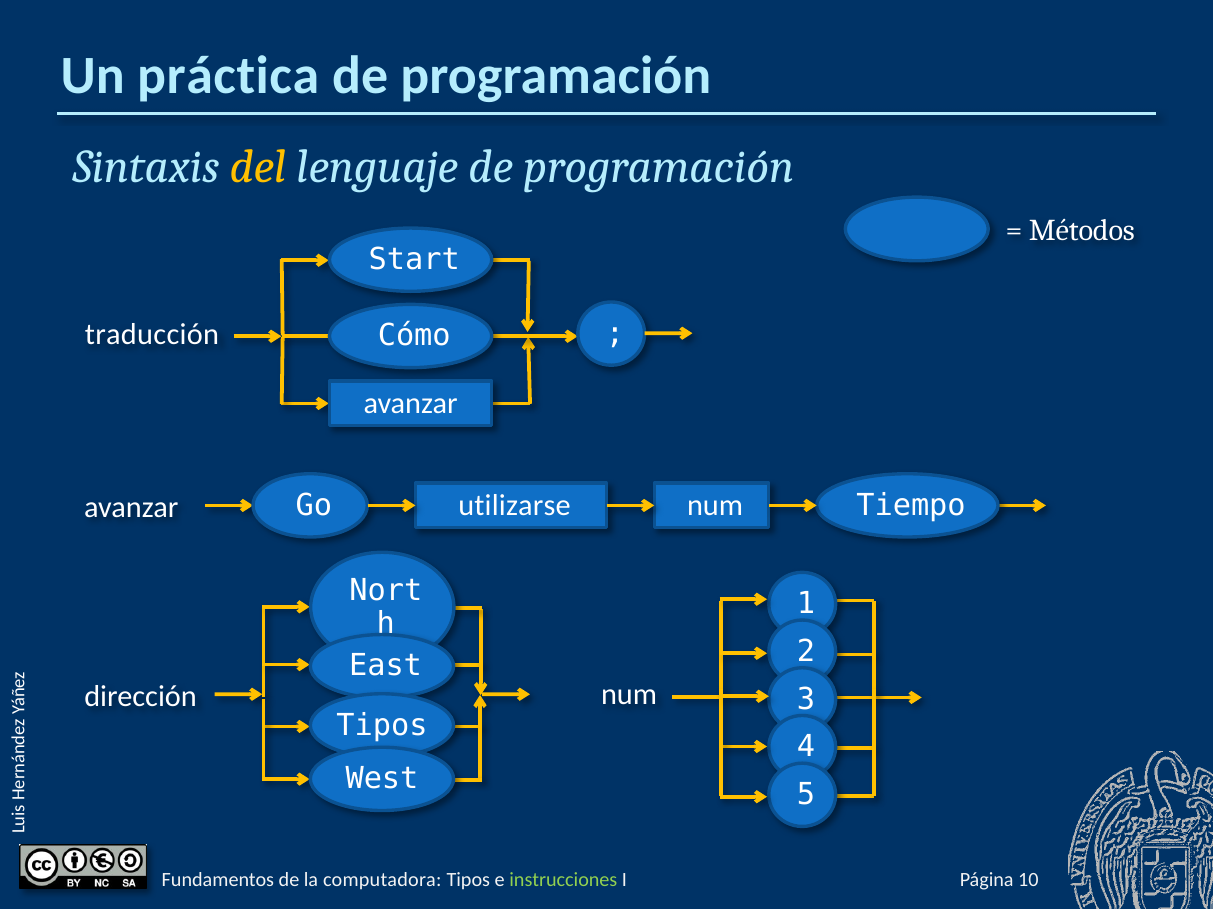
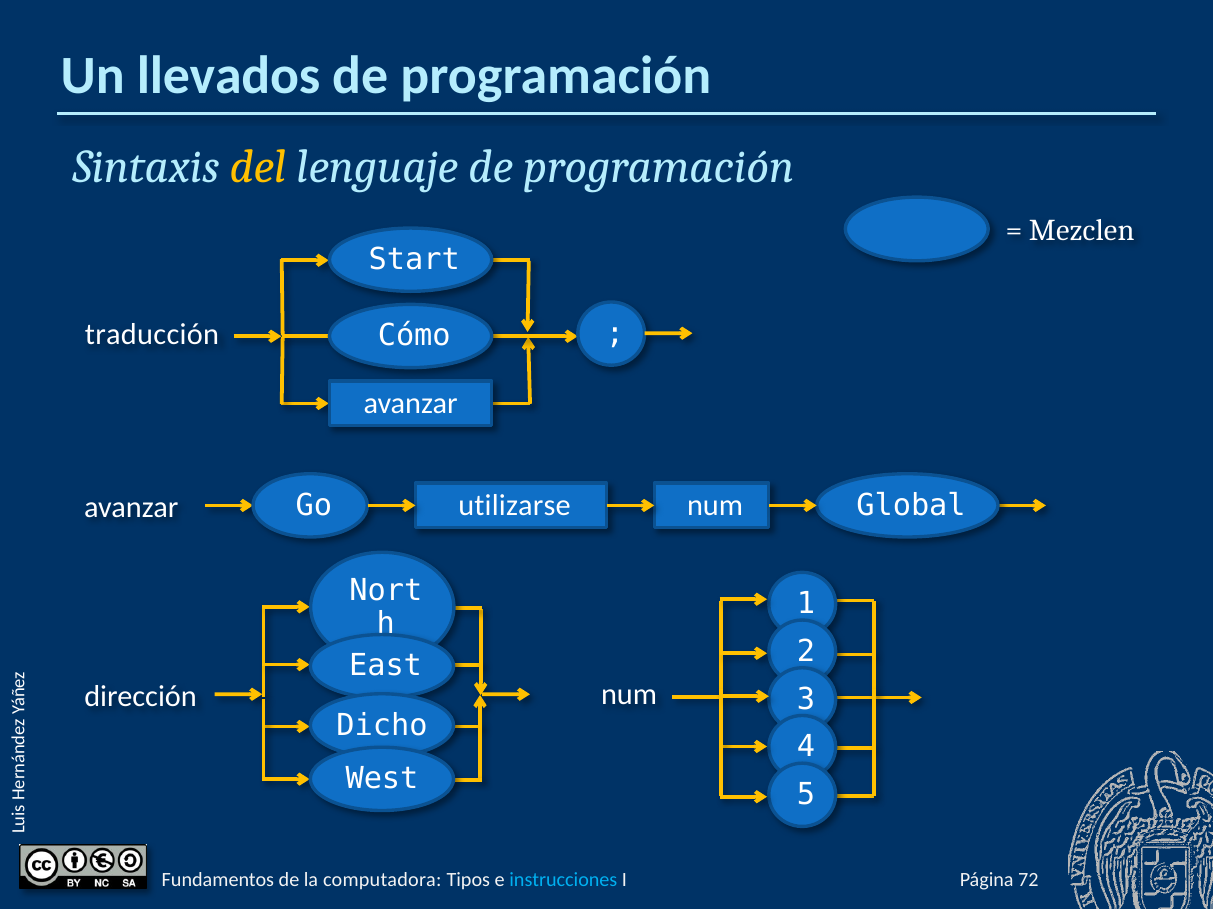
práctica: práctica -> llevados (229, 76)
Métodos: Métodos -> Mezclen (1082, 230)
Tiempo: Tiempo -> Global (911, 506)
Tipos: Tipos -> Dicho (382, 726)
10: 10 -> 72 (1028, 880)
instrucciones colour: light green -> light blue (563, 881)
